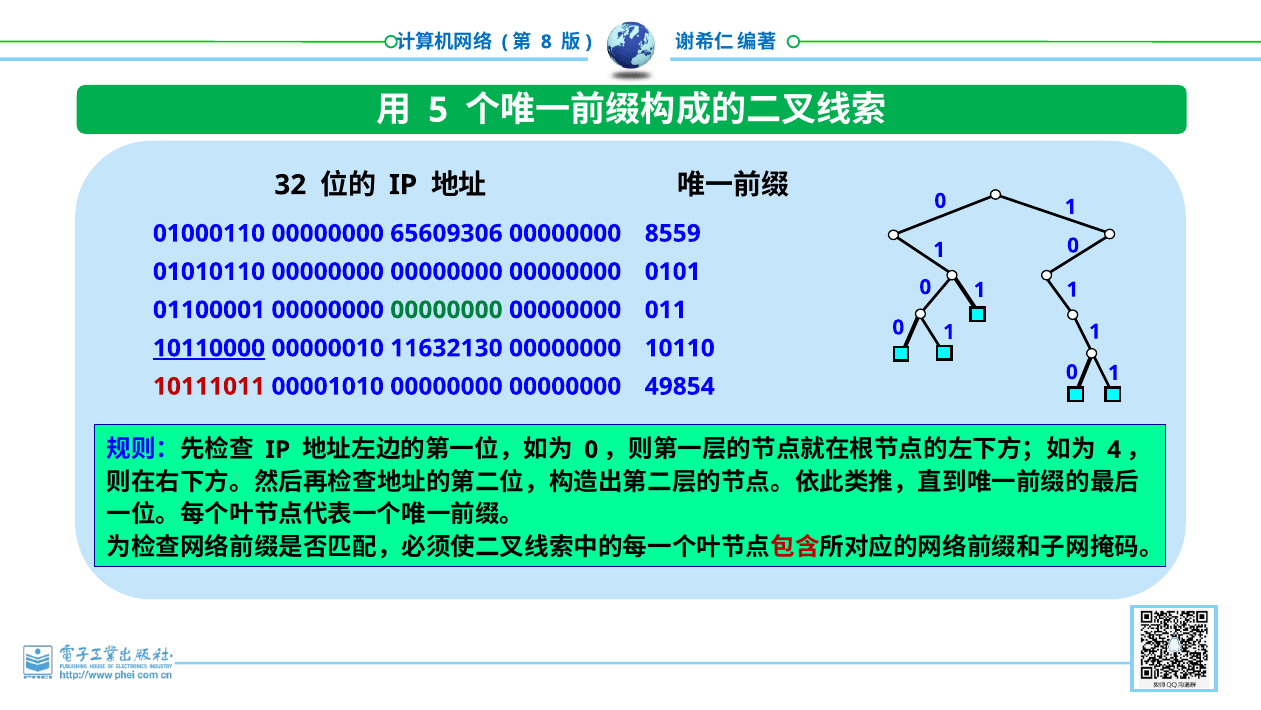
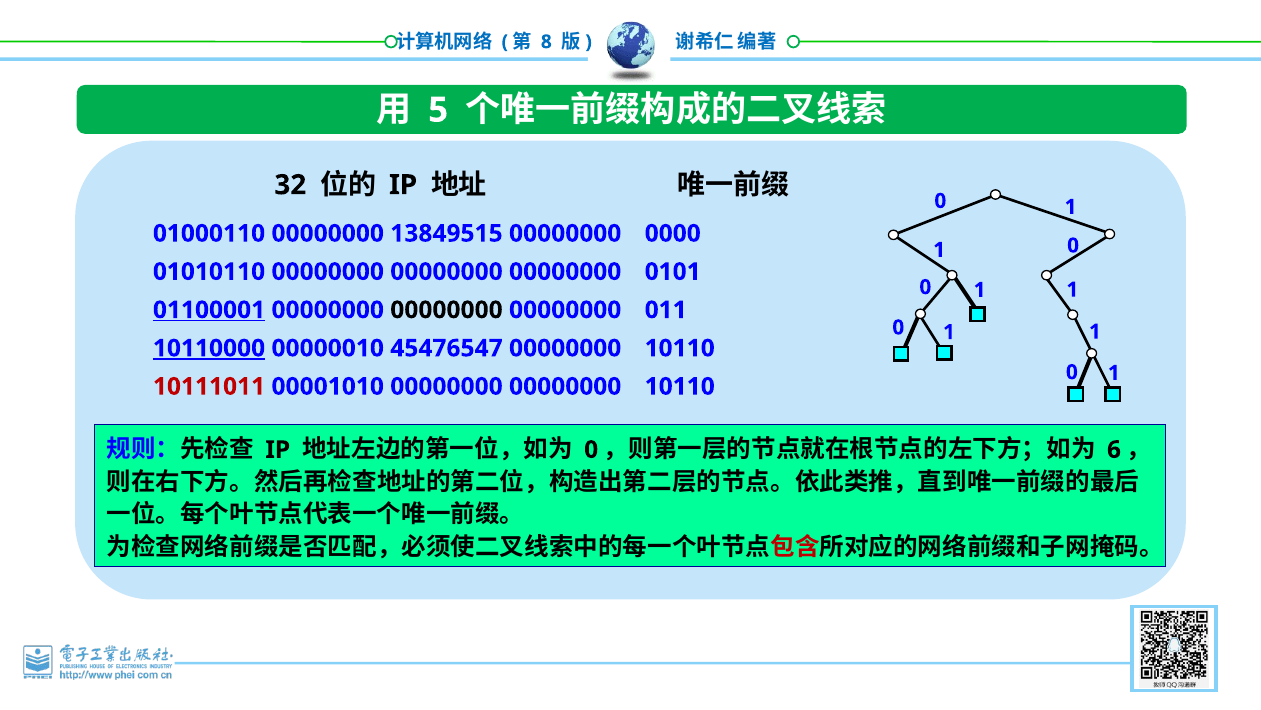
65609306: 65609306 -> 13849515 (446, 233)
8559: 8559 -> 0000 (673, 233)
01100001 underline: none -> present (209, 310)
00000000 colour: green -> black (446, 310)
11632130: 11632130 -> 45476547 (446, 348)
00000000 00000000 49854: 49854 -> 10110 (680, 386)
4: 4 -> 6 (1114, 449)
